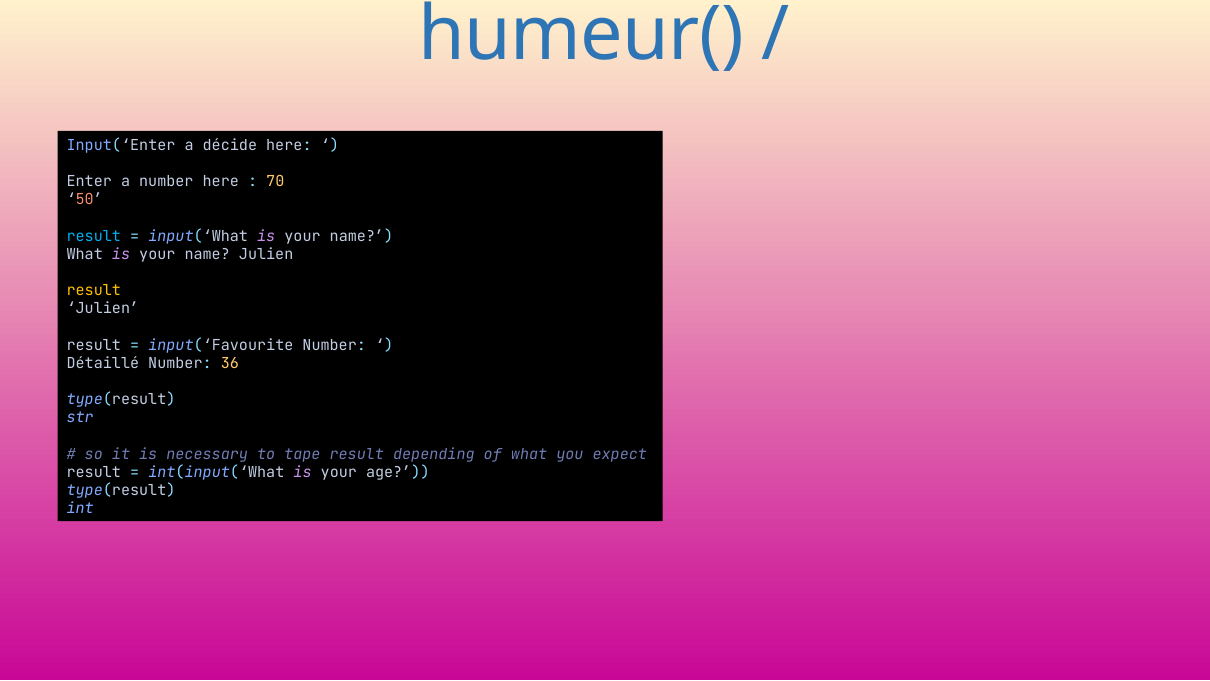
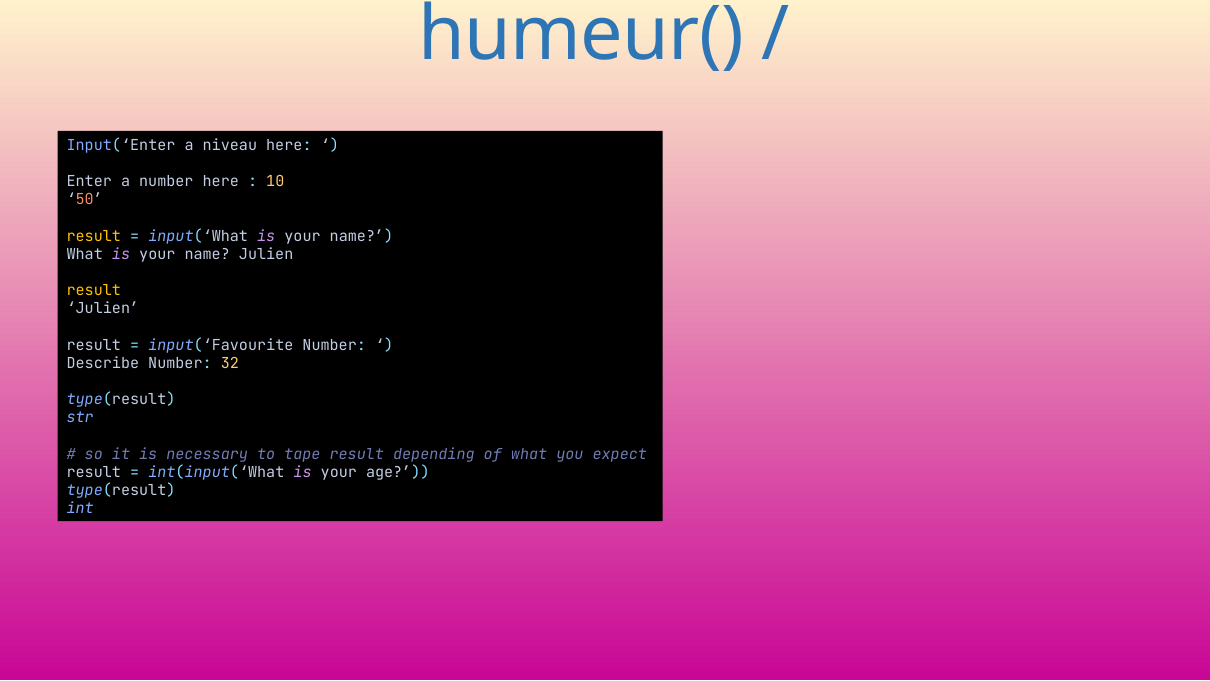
décide: décide -> niveau (230, 145)
70: 70 -> 10 (275, 182)
result colour: light blue -> yellow (94, 236)
Détaillé: Détaillé -> Describe (103, 363)
36: 36 -> 32 (230, 363)
